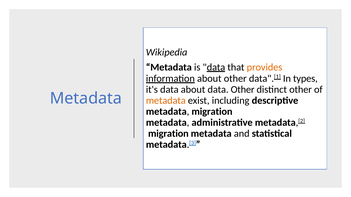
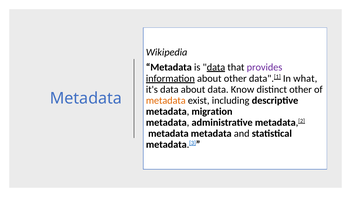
provides colour: orange -> purple (265, 67)
types: types -> what (305, 79)
data Other: Other -> Know (243, 90)
migration: migration -> metadata (168, 134)
